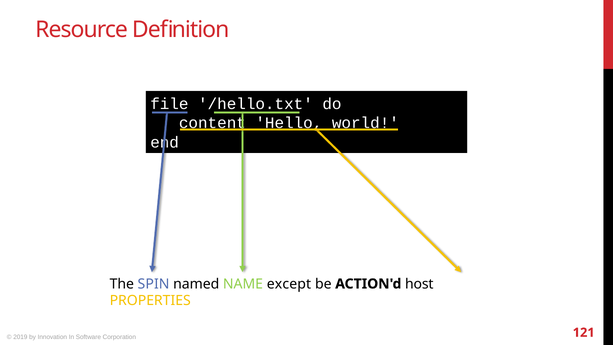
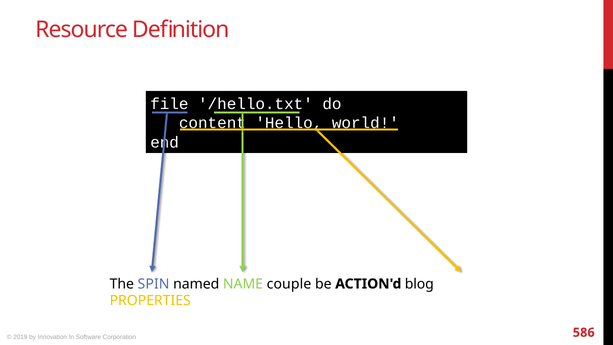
except: except -> couple (289, 284)
host: host -> blog (419, 284)
121: 121 -> 586 (584, 332)
